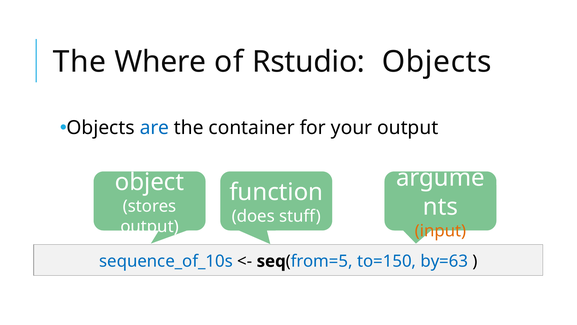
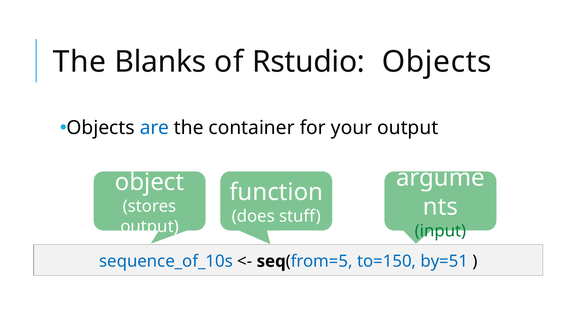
Where: Where -> Blanks (160, 62)
input colour: orange -> green (440, 230)
by=63: by=63 -> by=51 (444, 261)
